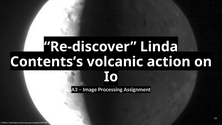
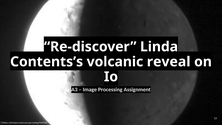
action: action -> reveal (169, 62)
